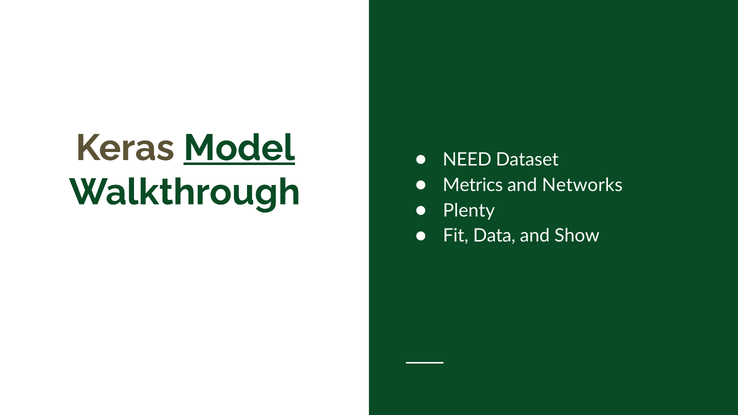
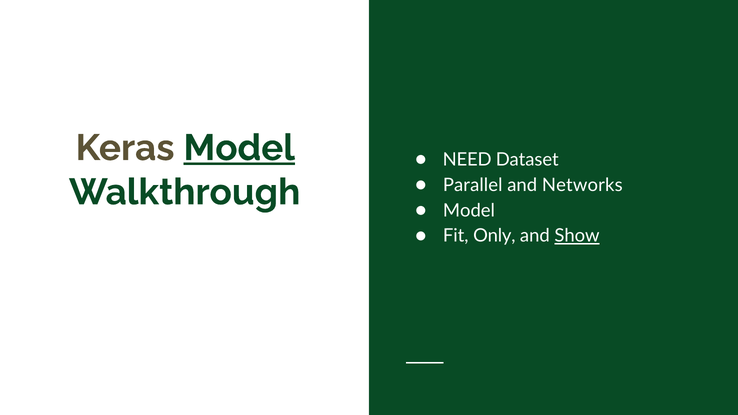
Metrics: Metrics -> Parallel (473, 185)
Plenty: Plenty -> Model (469, 210)
Data: Data -> Only (494, 236)
Show underline: none -> present (577, 236)
